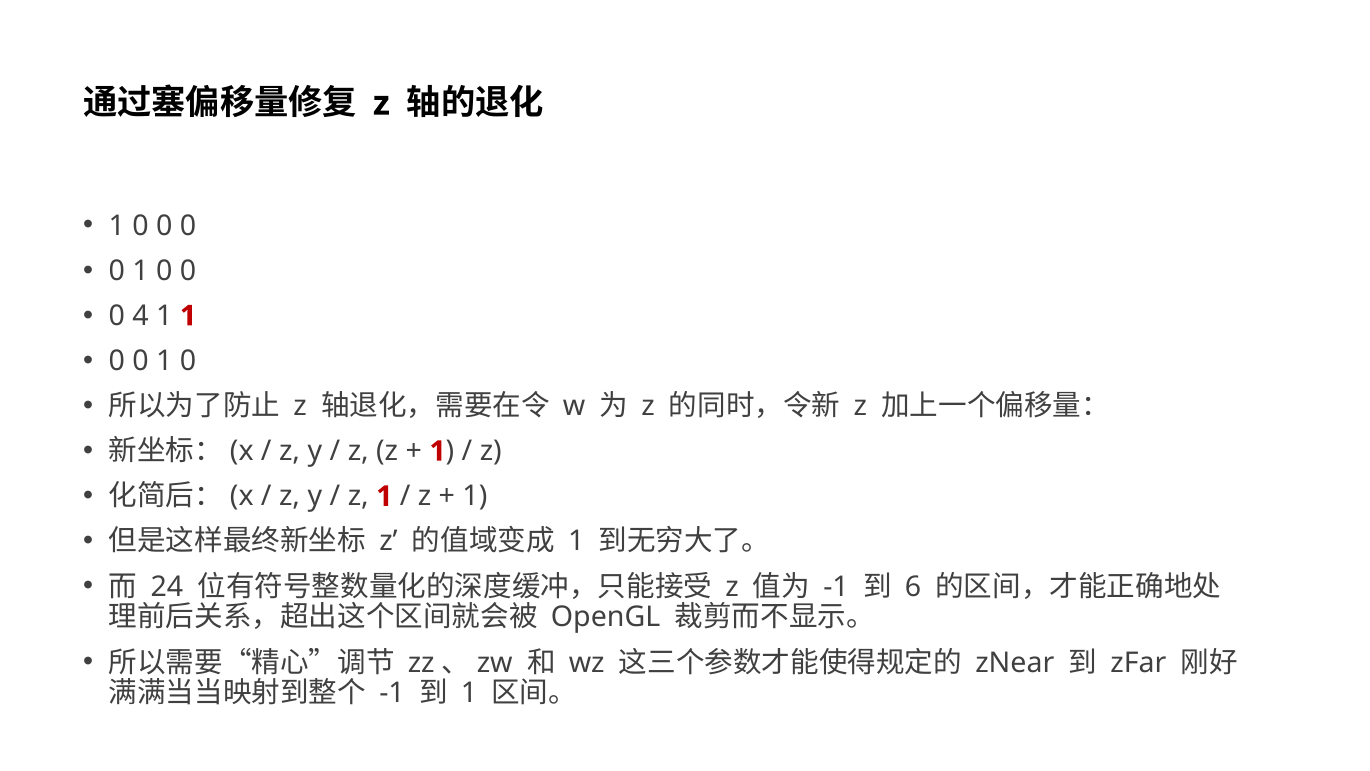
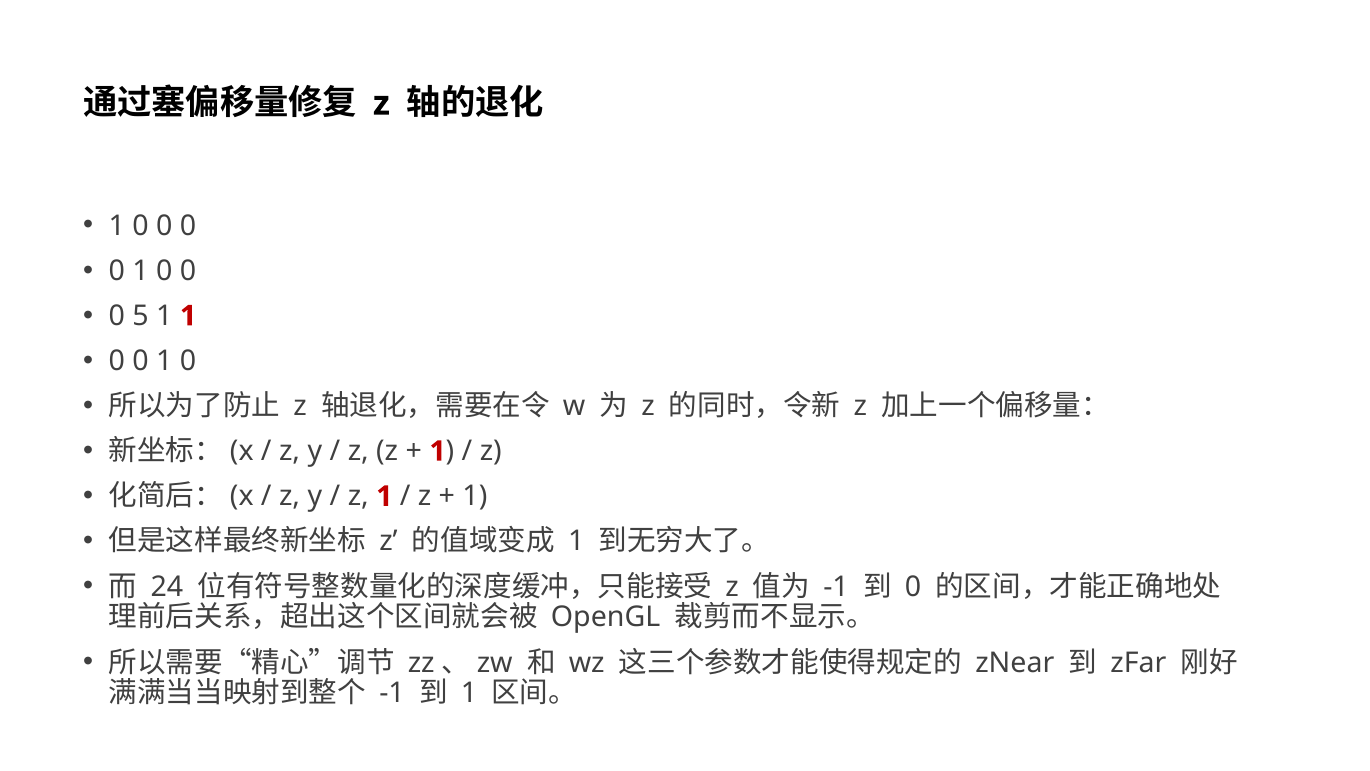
4: 4 -> 5 (141, 316)
6: 6 -> 0 (913, 586)
